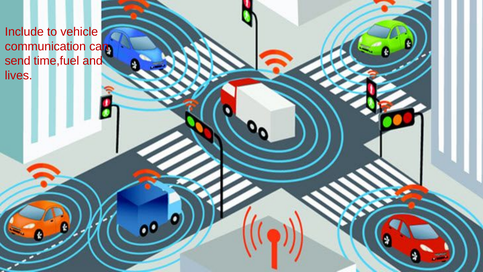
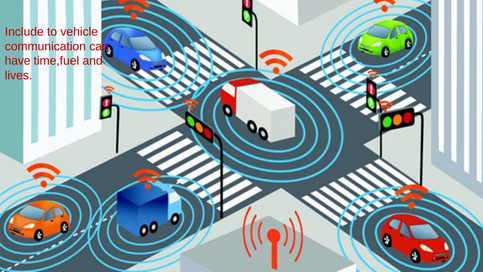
send: send -> have (18, 61)
